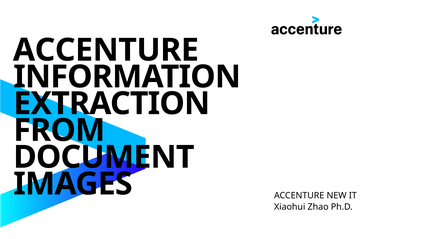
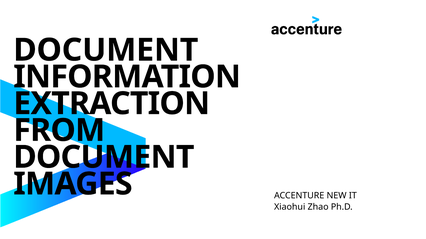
ACCENTURE: ACCENTURE -> DOCUMENT (106, 50)
